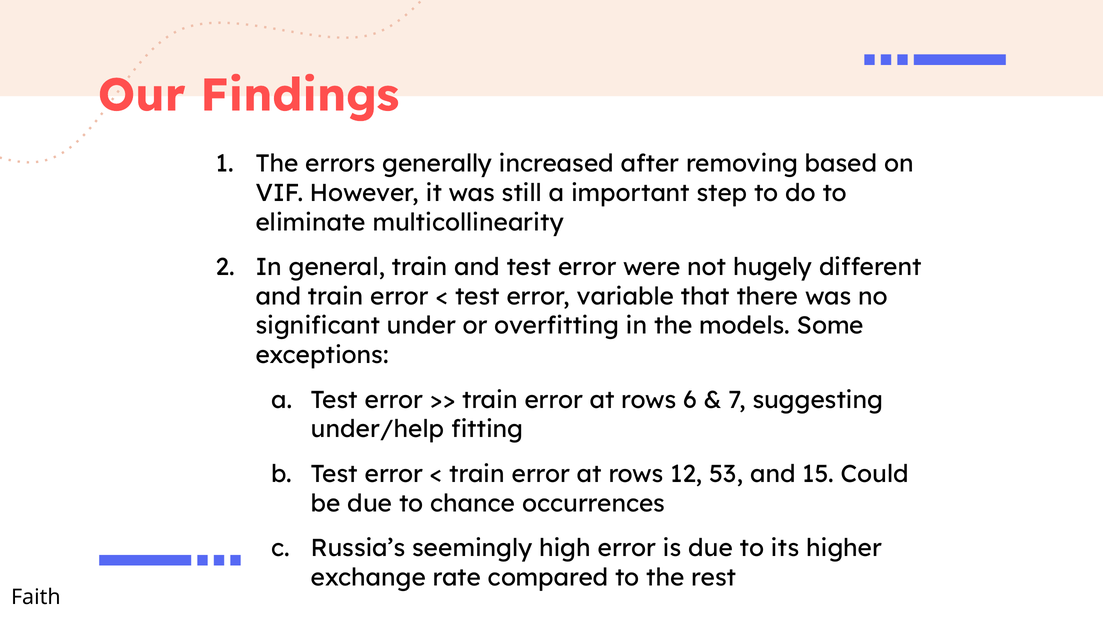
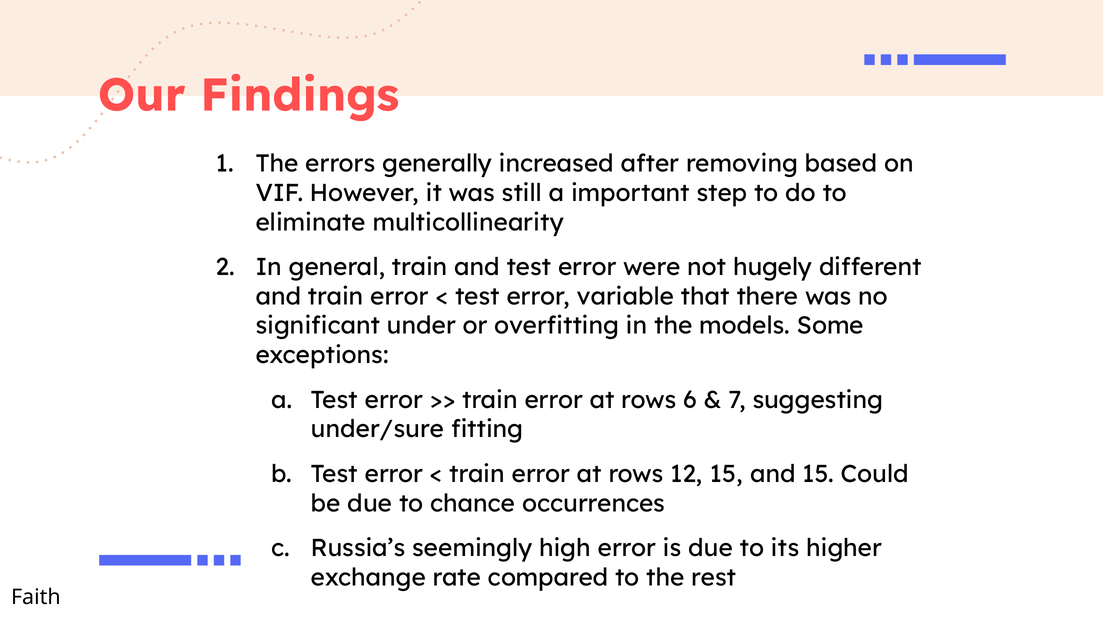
under/help: under/help -> under/sure (378, 430)
12 53: 53 -> 15 (726, 474)
